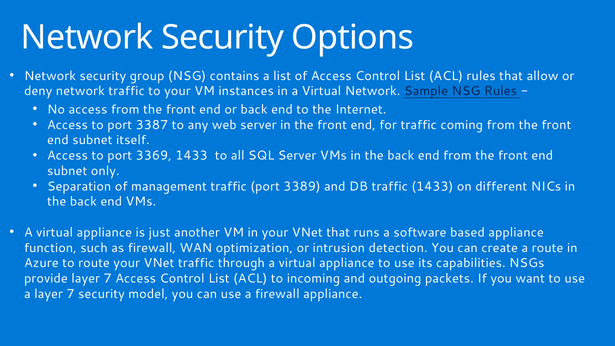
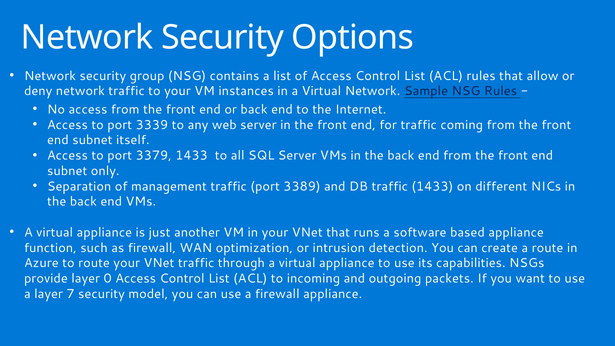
3387: 3387 -> 3339 (152, 125)
3369: 3369 -> 3379 (154, 156)
provide layer 7: 7 -> 0 (108, 279)
